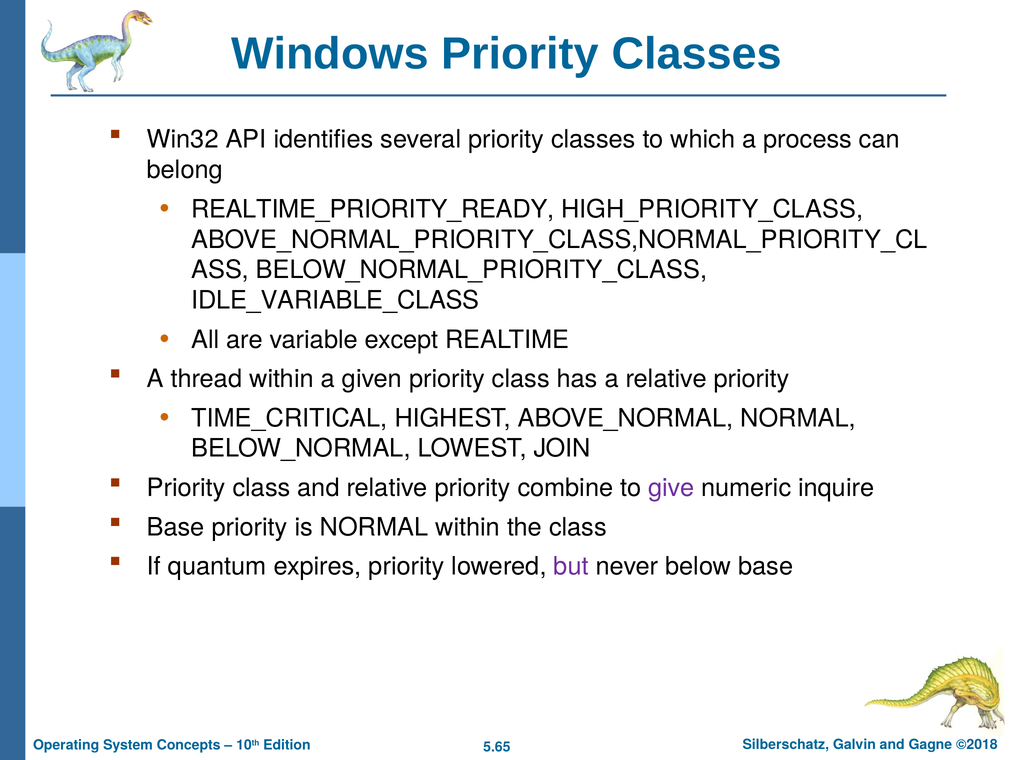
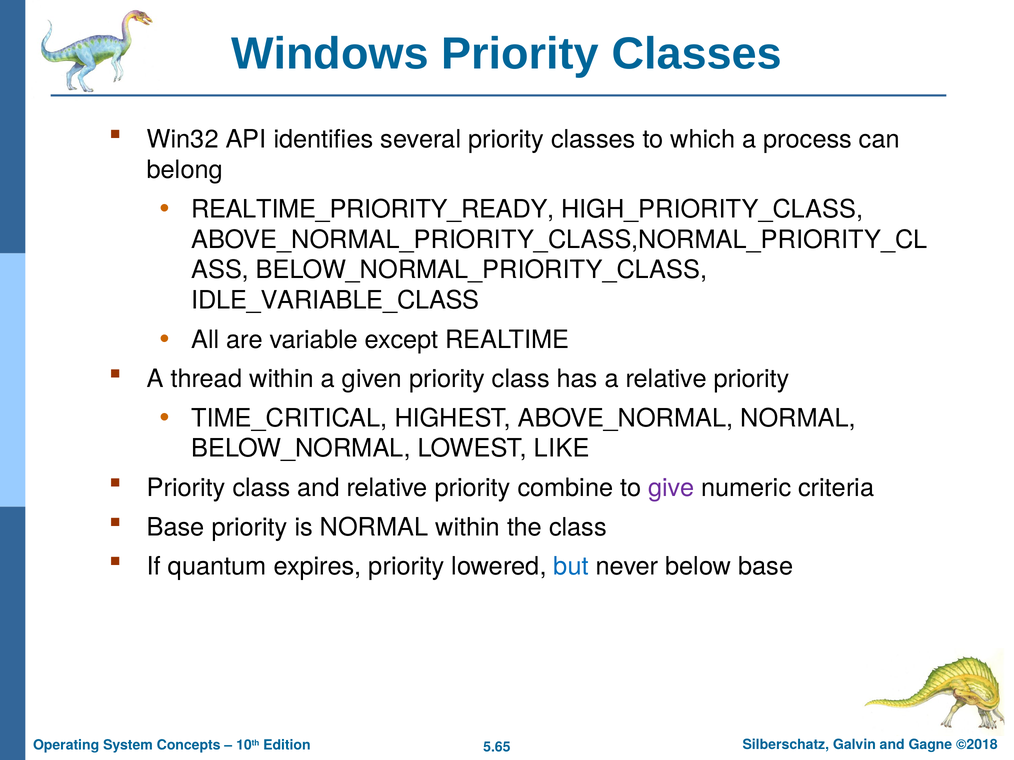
JOIN: JOIN -> LIKE (562, 449)
inquire: inquire -> criteria (836, 488)
but colour: purple -> blue (571, 567)
